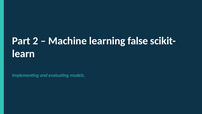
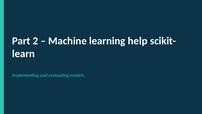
false: false -> help (138, 41)
